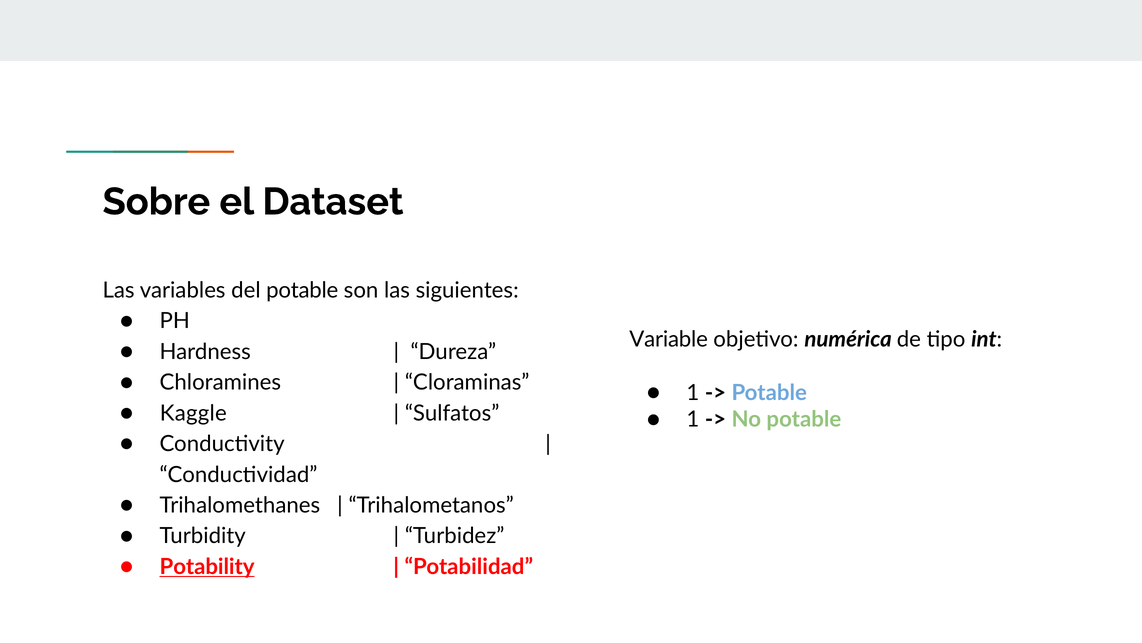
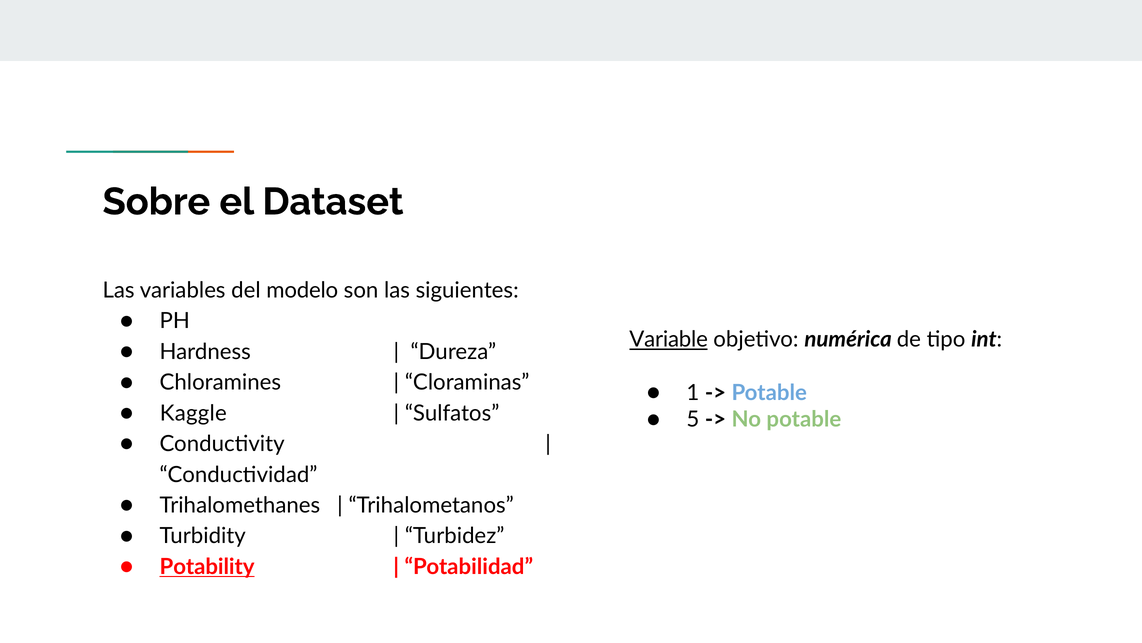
del potable: potable -> modelo (302, 290)
Variable underline: none -> present (669, 339)
1: 1 -> 5 (693, 419)
